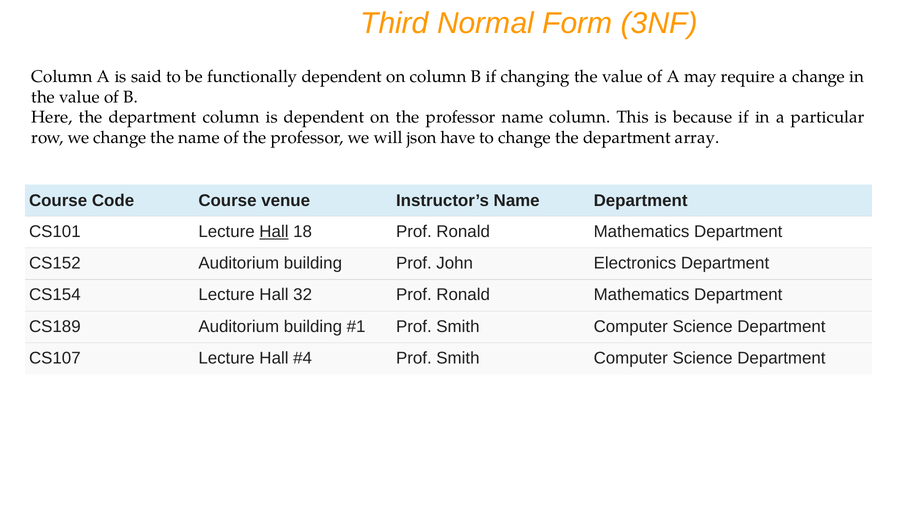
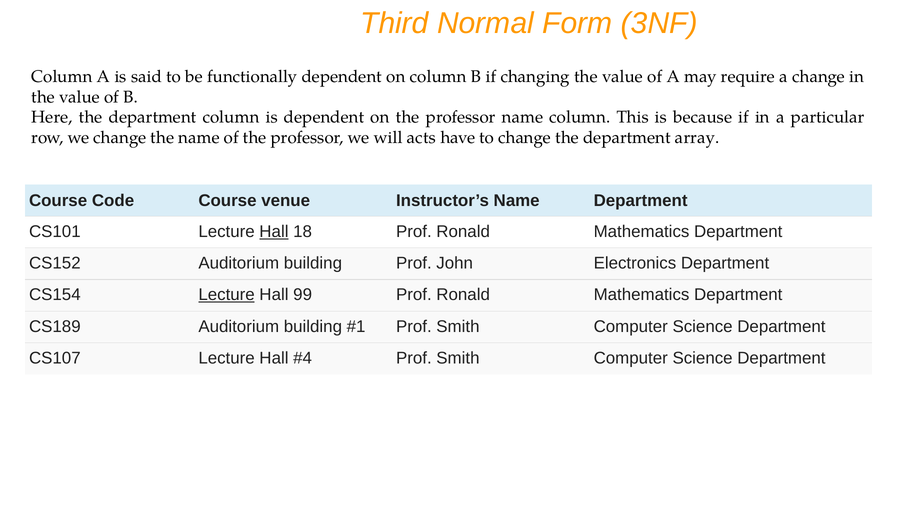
json: json -> acts (421, 138)
Lecture underline: none -> present (227, 295)
32: 32 -> 99 (303, 295)
